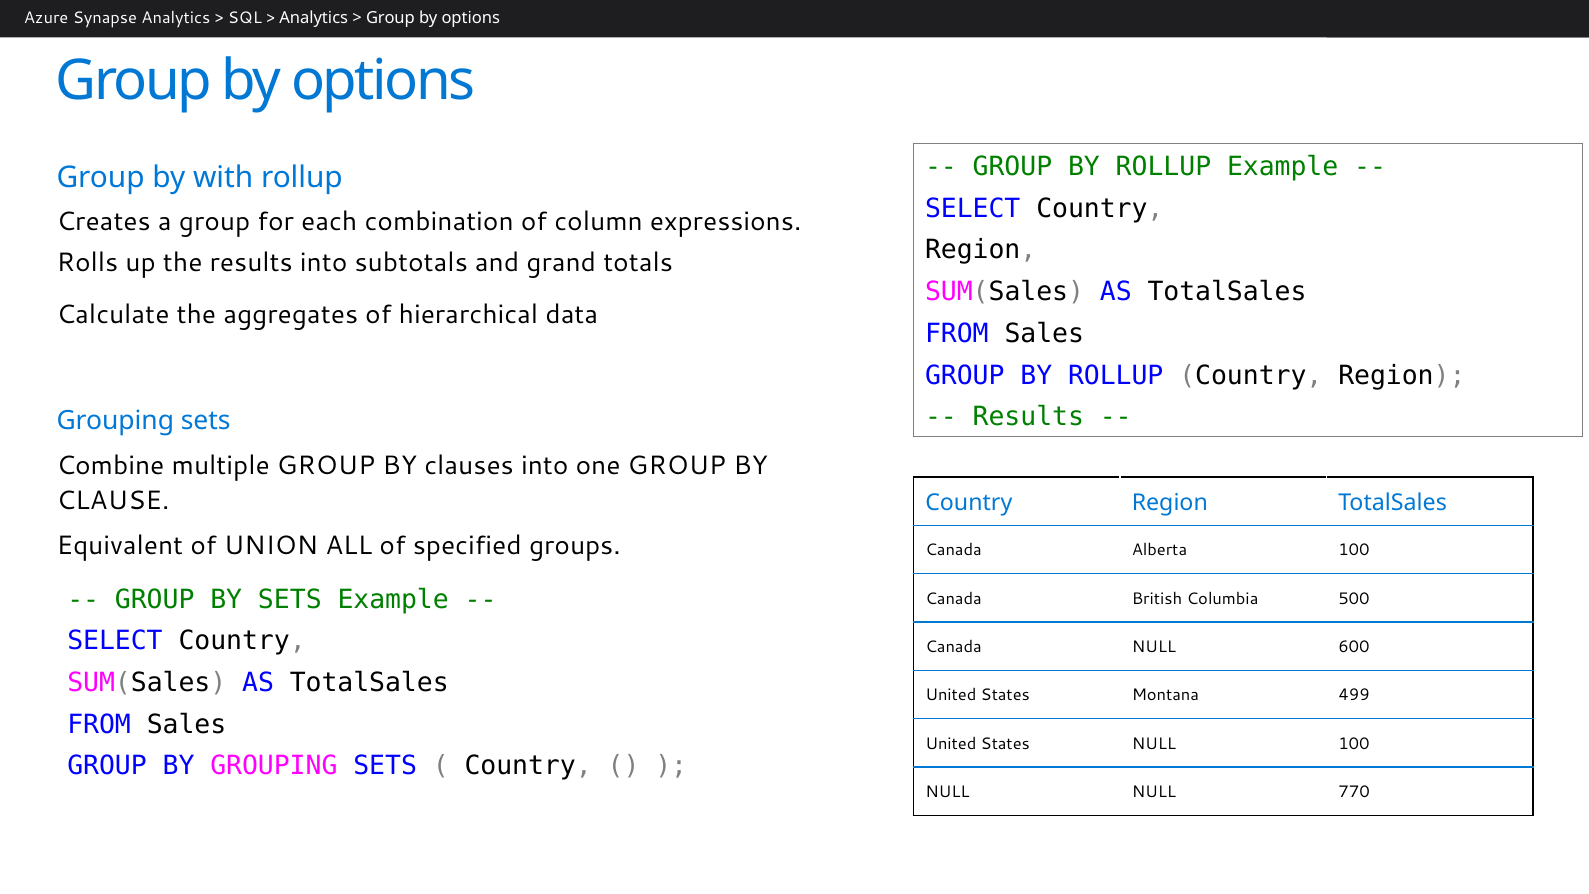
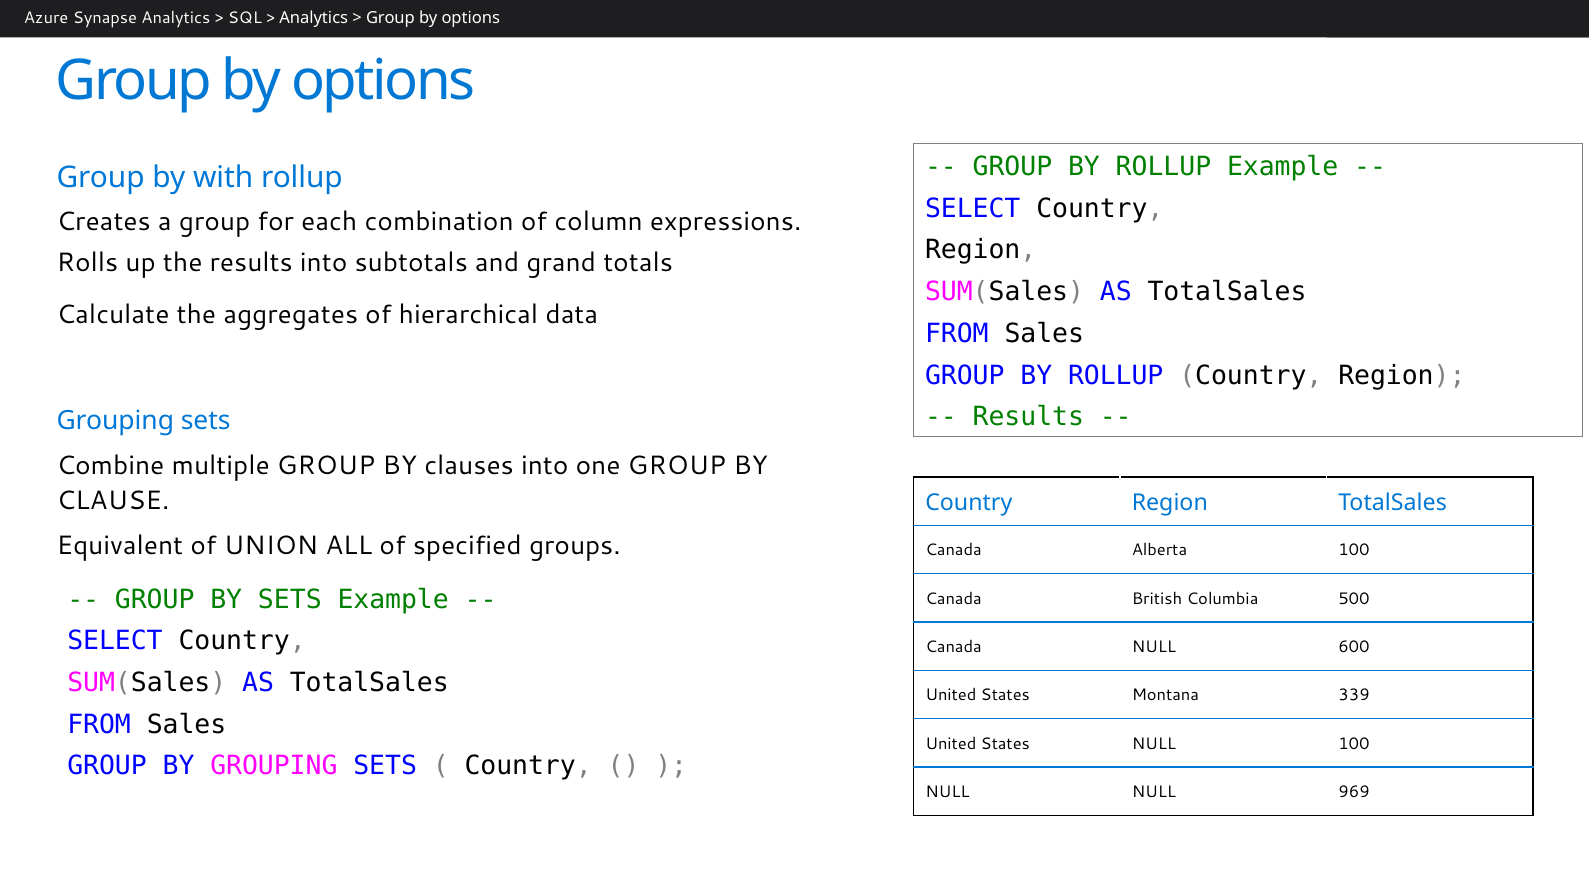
499: 499 -> 339 (1354, 695)
770: 770 -> 969 (1354, 792)
